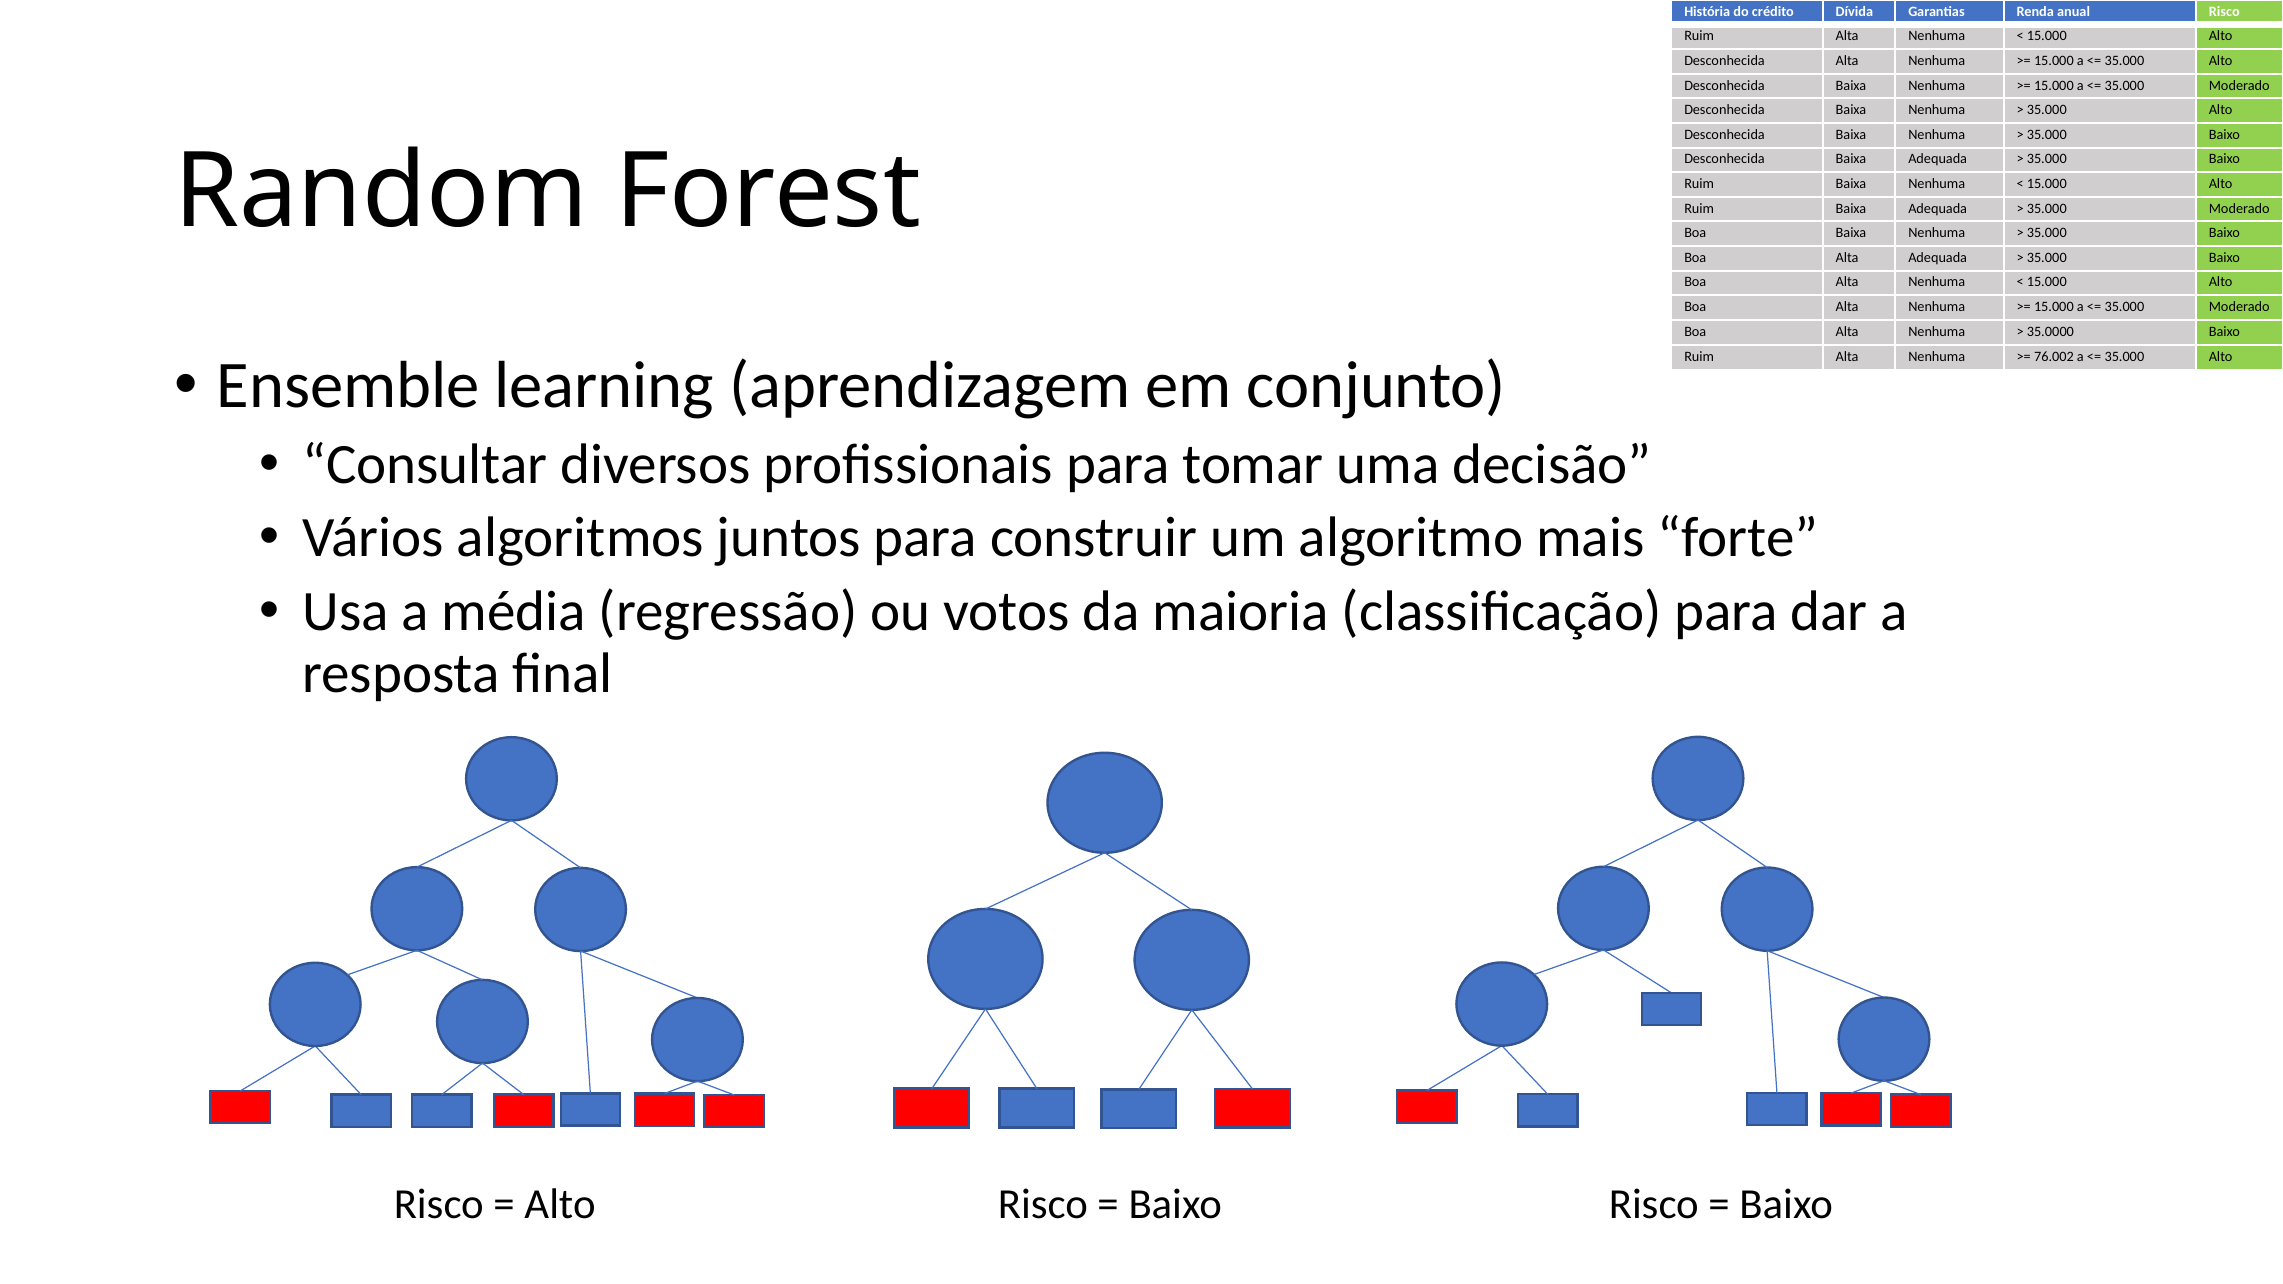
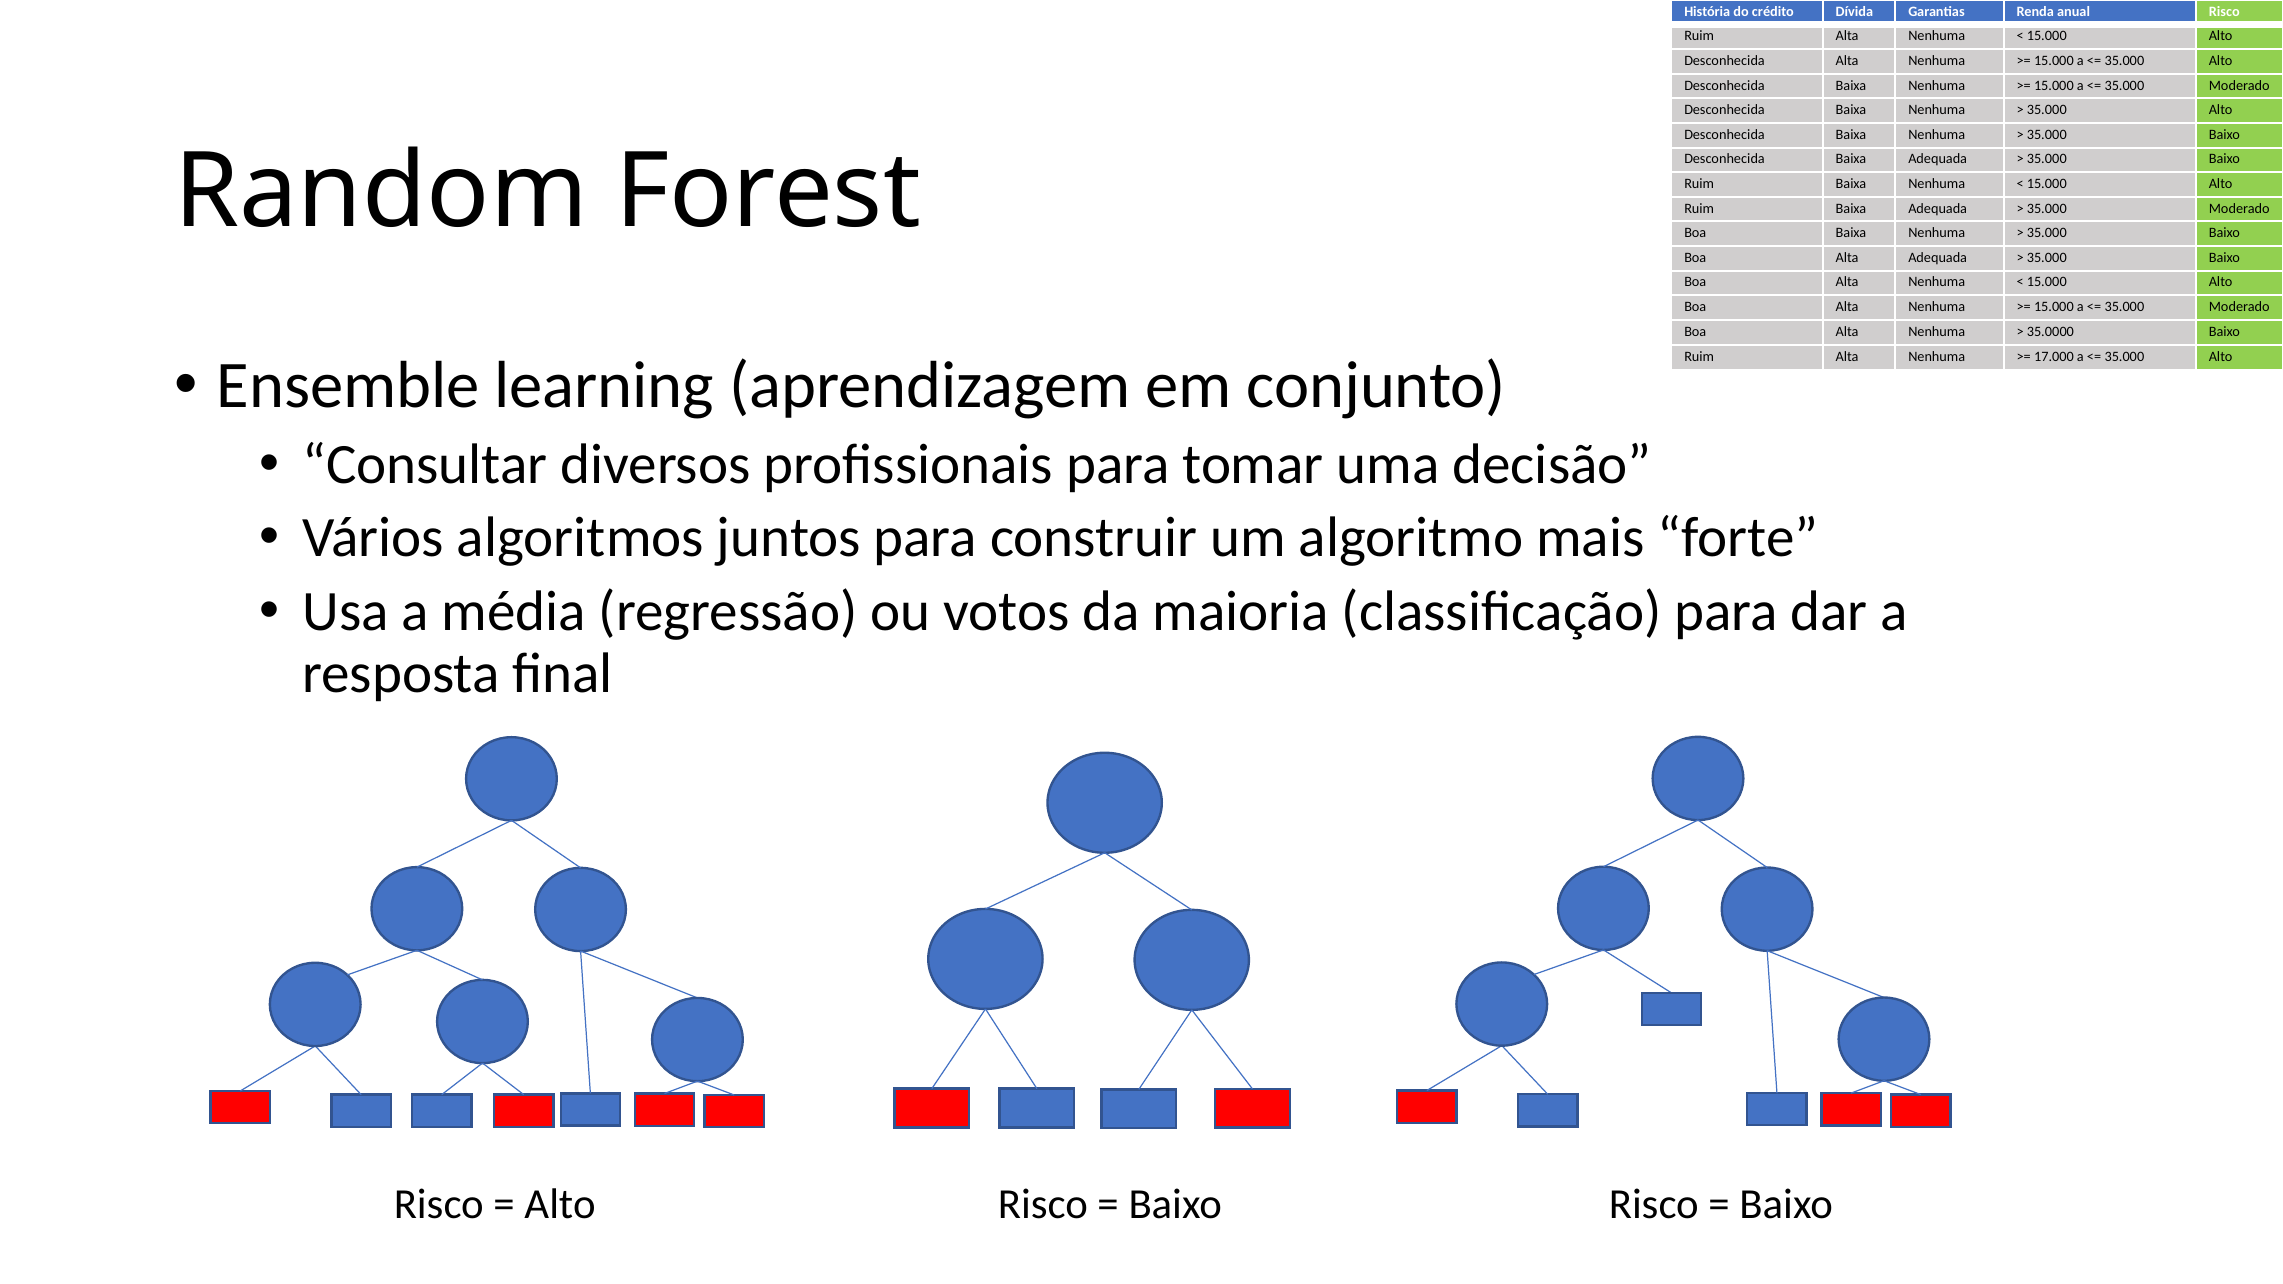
76.002: 76.002 -> 17.000 (2054, 357)
